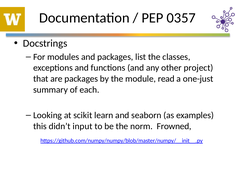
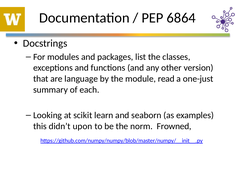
0357: 0357 -> 6864 (181, 18)
project: project -> version (199, 68)
are packages: packages -> language (81, 79)
input: input -> upon (83, 126)
